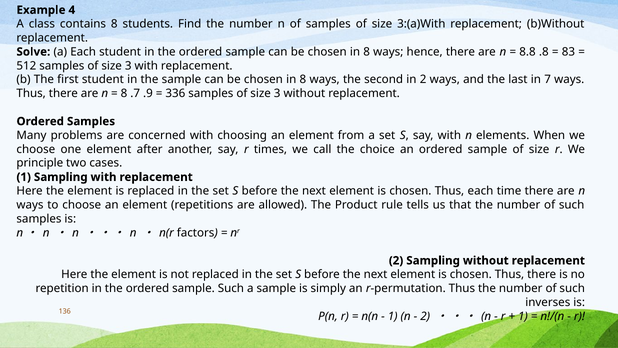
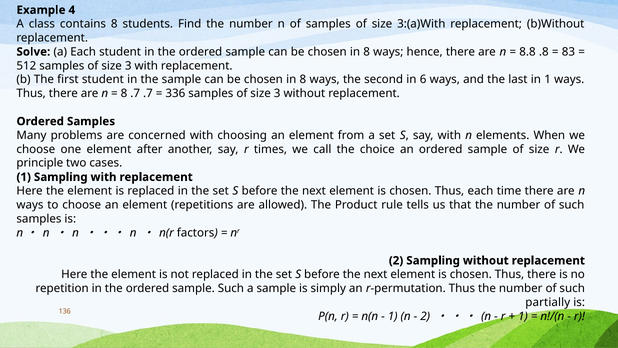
in 2: 2 -> 6 (423, 80)
in 7: 7 -> 1 (548, 80)
.7 .9: .9 -> .7 (148, 93)
inverses: inverses -> partially (548, 302)
